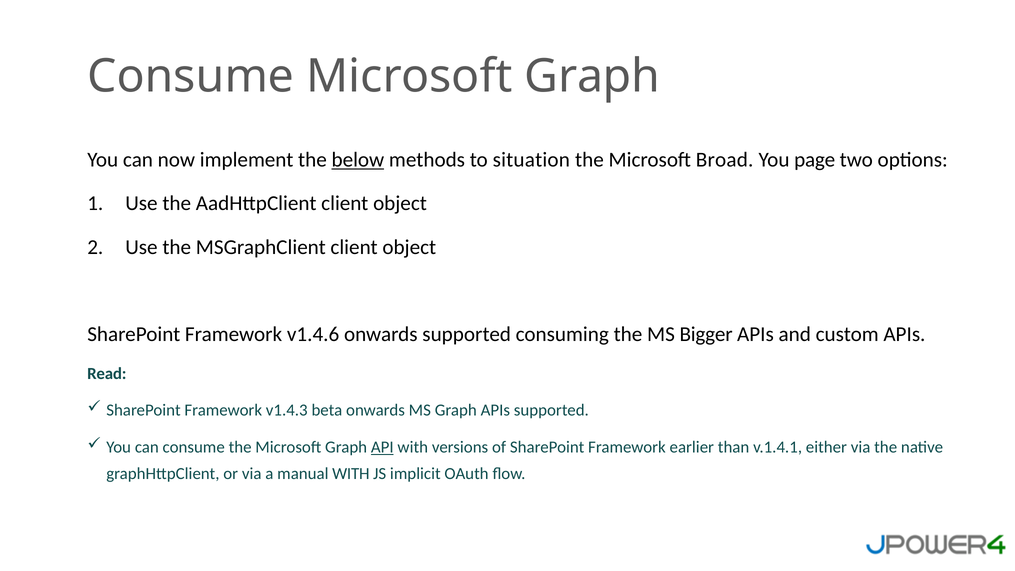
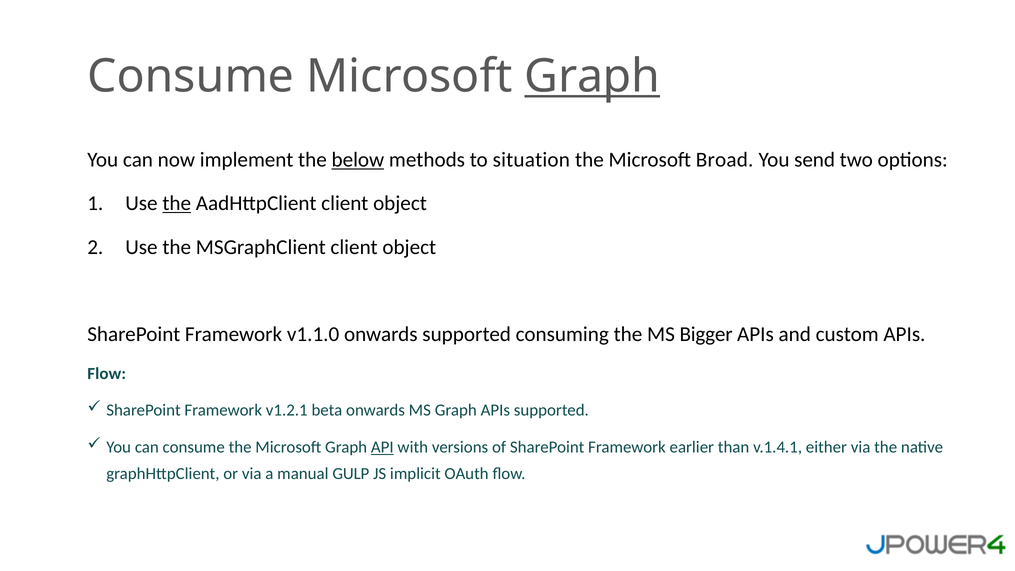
Graph underline: none -> present (592, 76)
page: page -> send (815, 160)
the underline: none -> present (177, 203)
v1.4.6: v1.4.6 -> v1.1.0 (313, 334)
Read: Read -> Flow (107, 373)
v1.4.3: v1.4.3 -> v1.2.1 (287, 410)
manual WITH: WITH -> GULP (351, 474)
